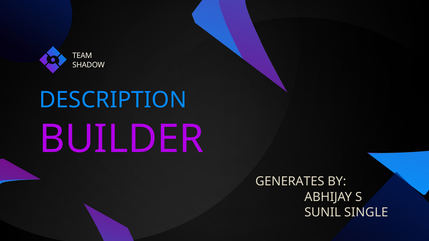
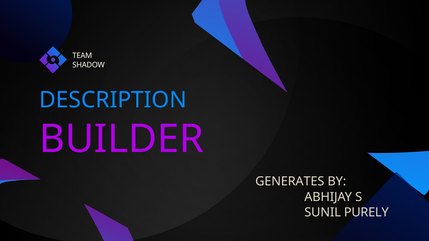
SINGLE: SINGLE -> PURELY (366, 213)
